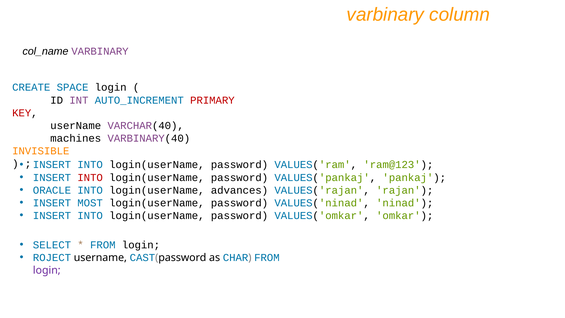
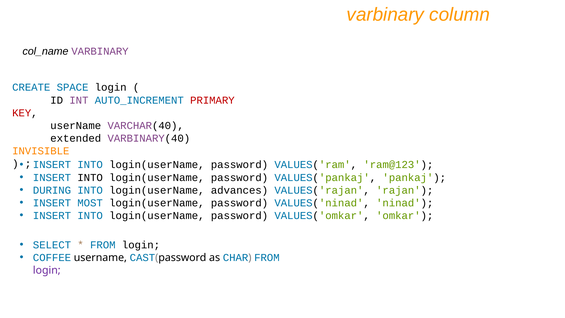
machines: machines -> extended (76, 138)
INTO colour: red -> black (90, 177)
ORACLE: ORACLE -> DURING (52, 190)
ROJECT: ROJECT -> COFFEE (52, 258)
